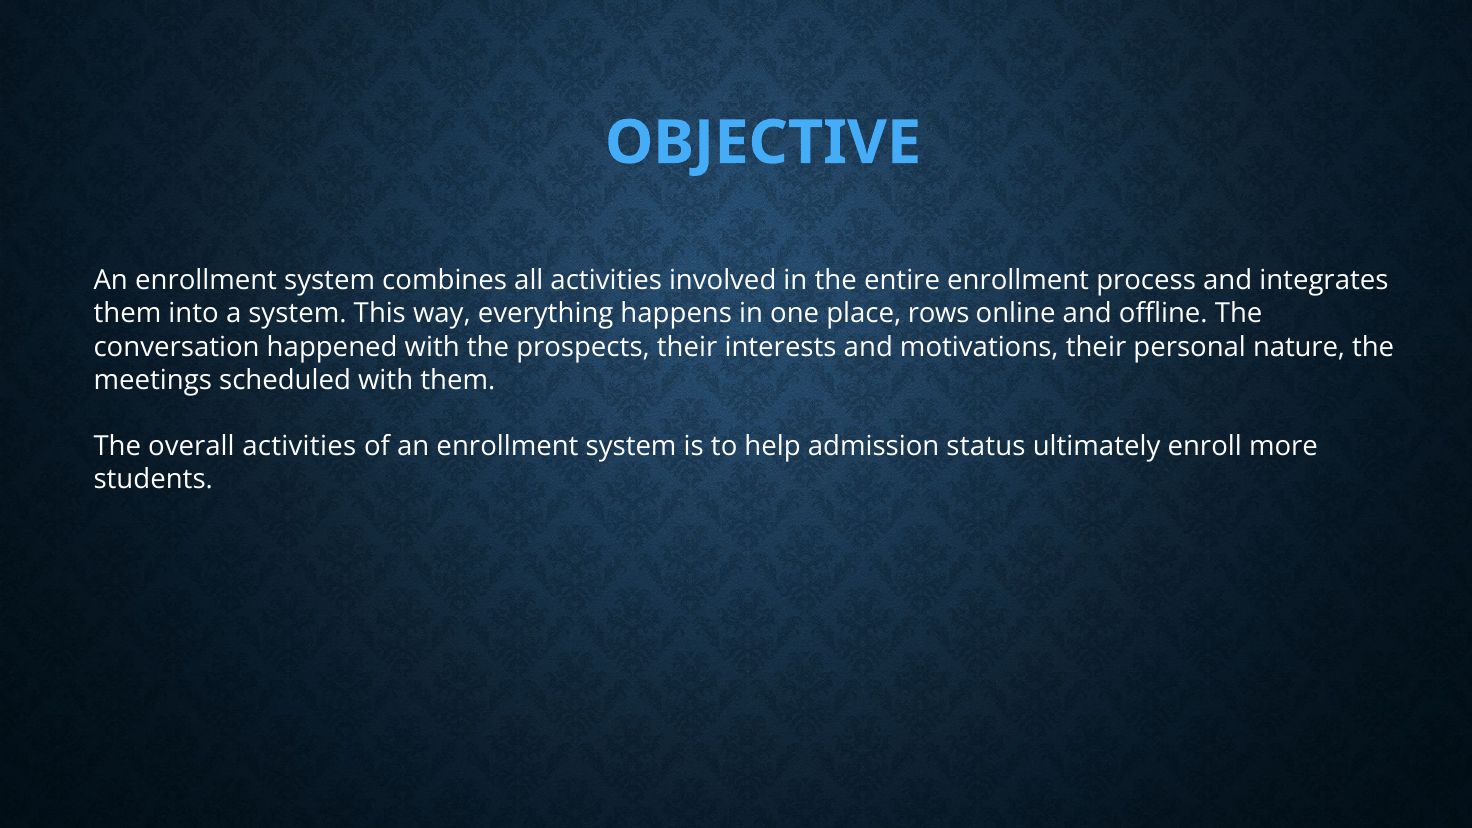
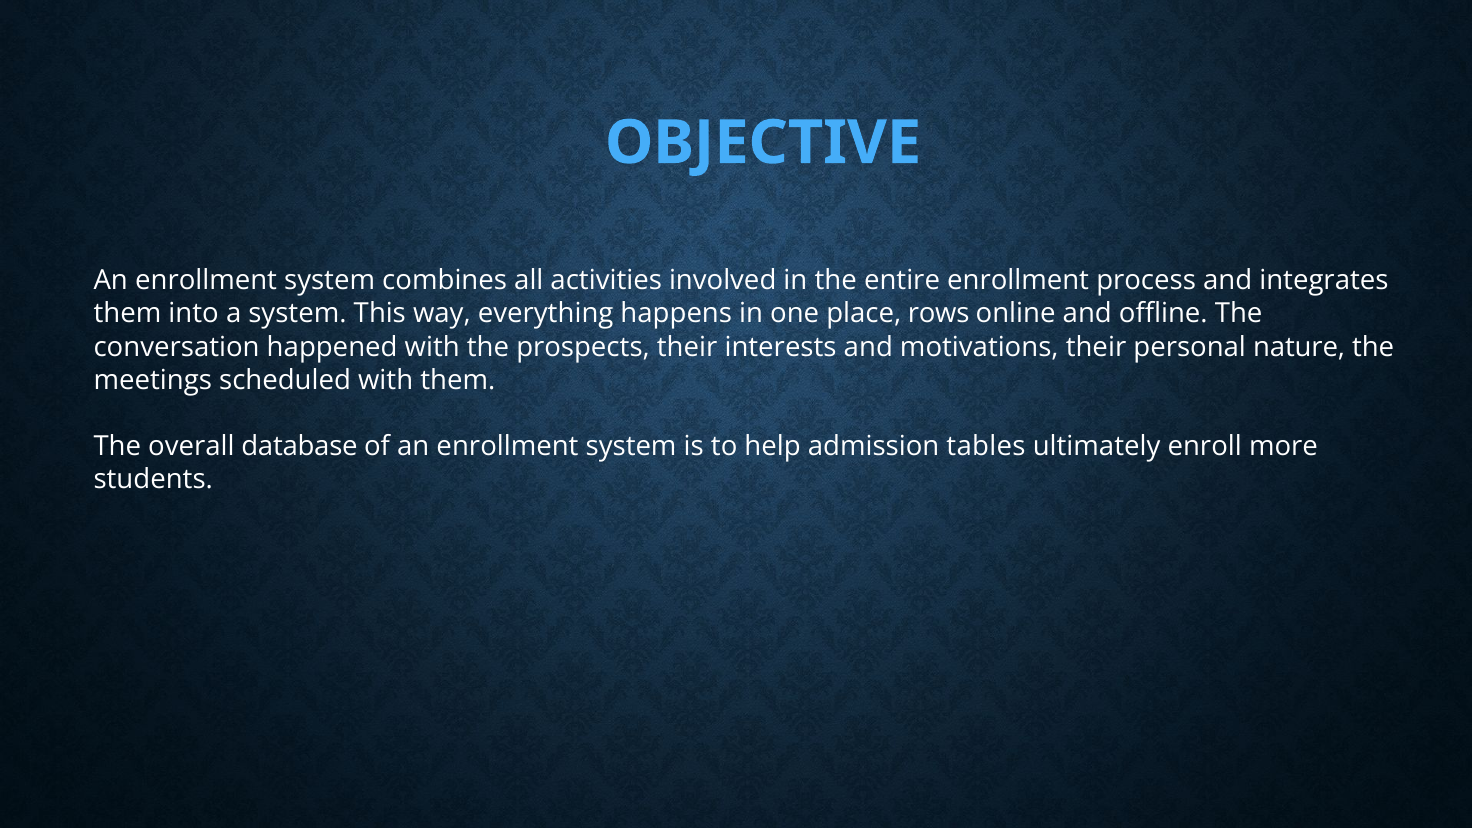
overall activities: activities -> database (300, 446)
status: status -> tables (986, 446)
